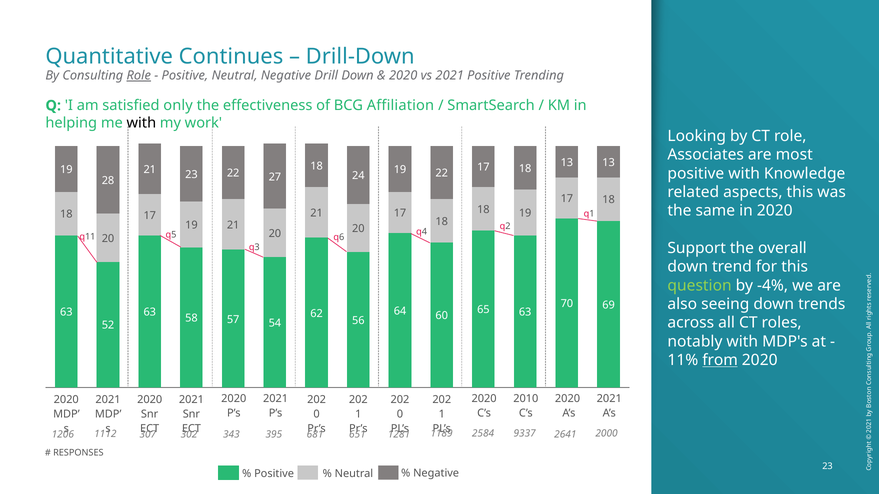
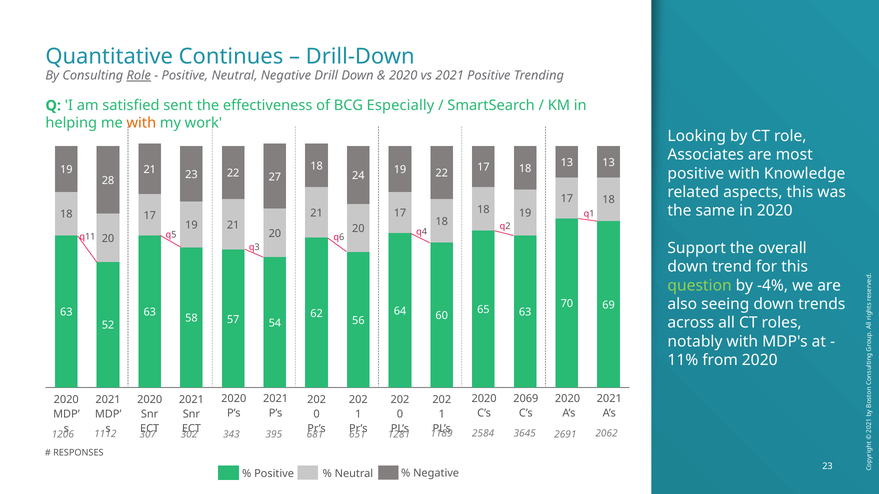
only: only -> sent (178, 106)
Affiliation: Affiliation -> Especially (400, 106)
with colour: black -> orange (141, 123)
from underline: present -> none (720, 360)
2010: 2010 -> 2069 (526, 399)
9337: 9337 -> 3645 (525, 434)
2641: 2641 -> 2691 (565, 435)
2000: 2000 -> 2062 (607, 434)
